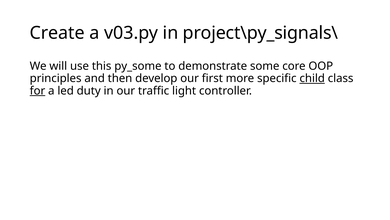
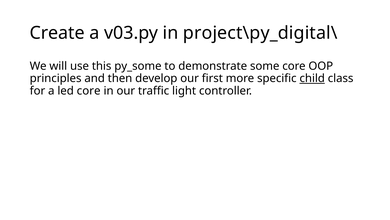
project\py_signals\: project\py_signals\ -> project\py_digital\ (260, 33)
for underline: present -> none (37, 91)
led duty: duty -> core (89, 91)
